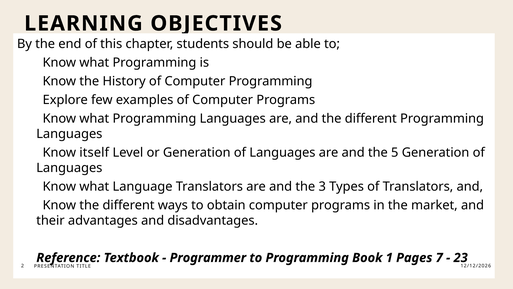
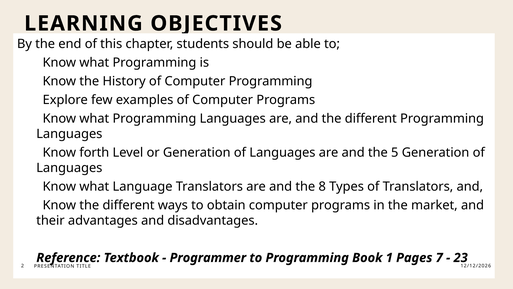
itself: itself -> forth (94, 152)
3: 3 -> 8 (322, 186)
